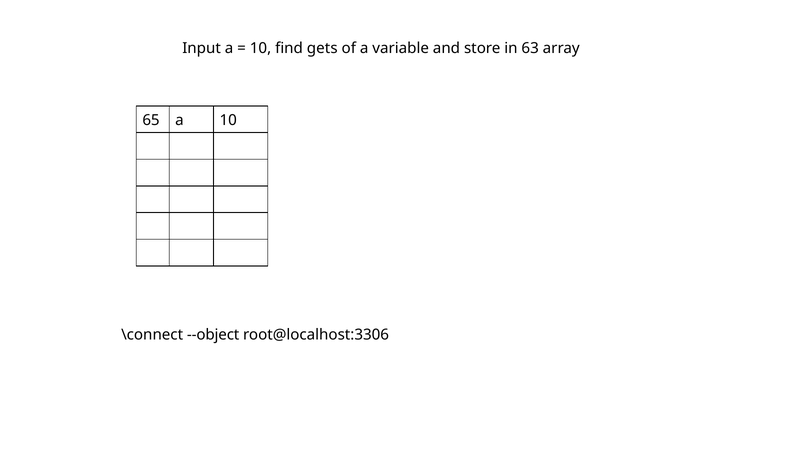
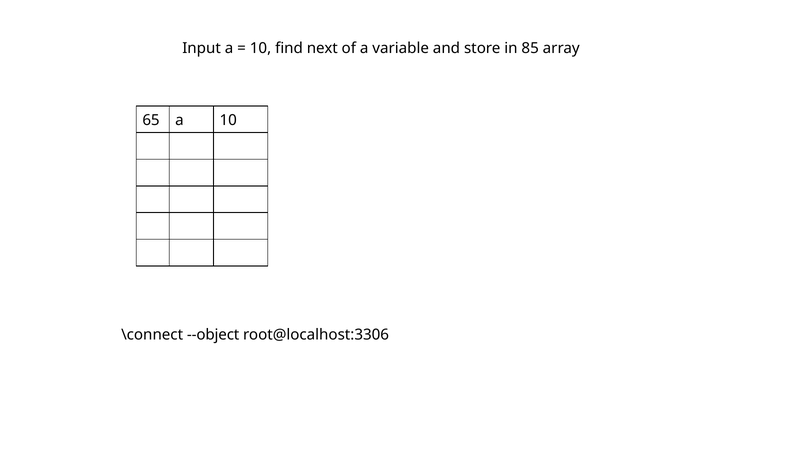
gets: gets -> next (322, 48)
63: 63 -> 85 (530, 48)
